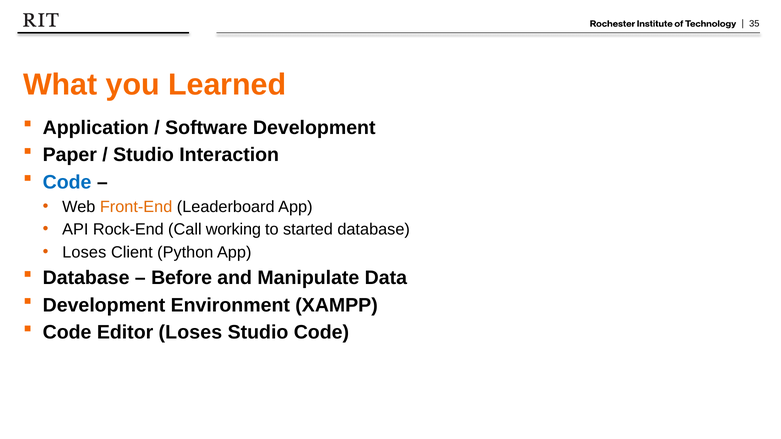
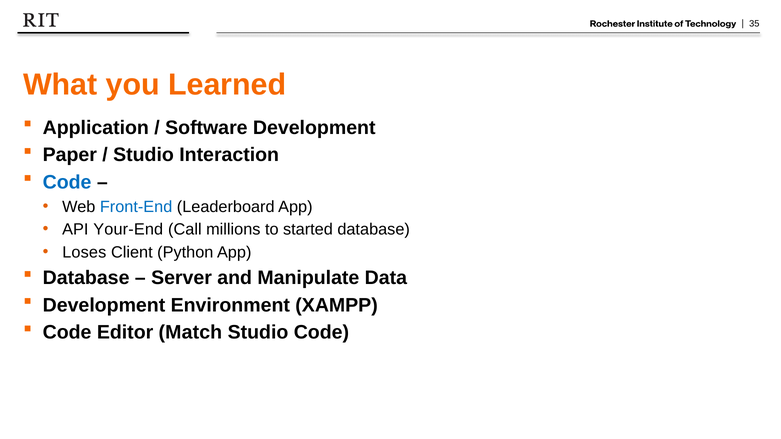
Front-End colour: orange -> blue (136, 207)
Rock-End: Rock-End -> Your-End (128, 230)
working: working -> millions (233, 230)
Before: Before -> Server (182, 278)
Editor Loses: Loses -> Match (190, 333)
